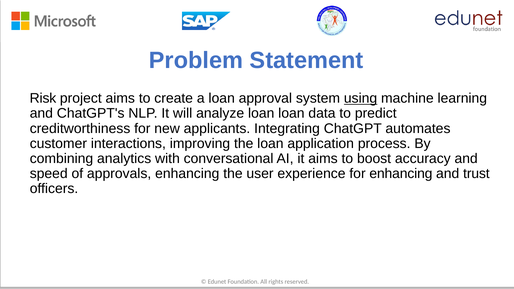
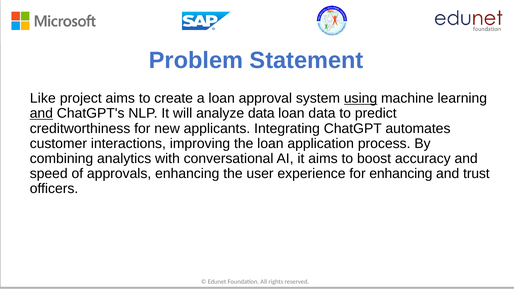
Risk: Risk -> Like (43, 98)
and underline: none -> present (41, 113)
analyze loan: loan -> data (261, 113)
